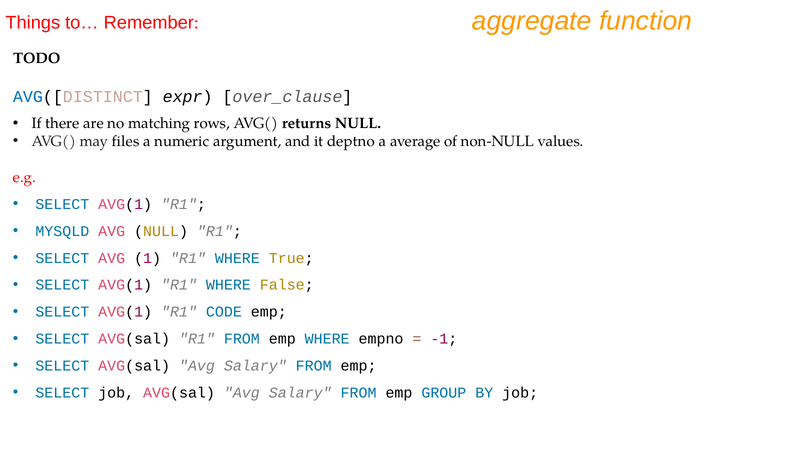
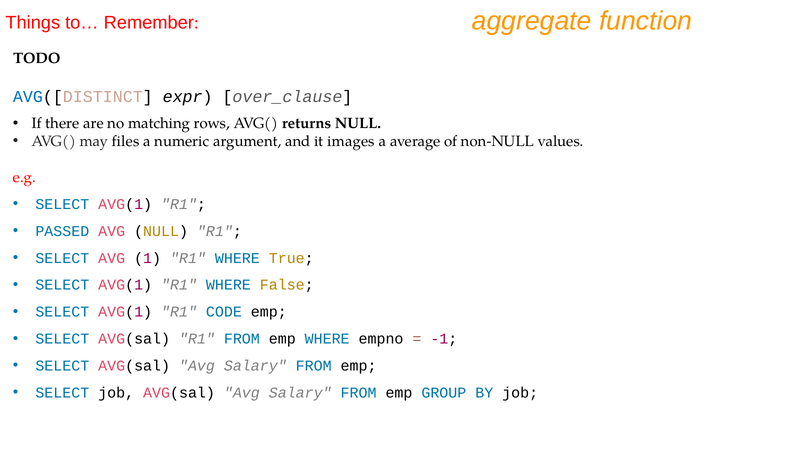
deptno: deptno -> images (351, 141)
MYSQLD: MYSQLD -> PASSED (62, 231)
